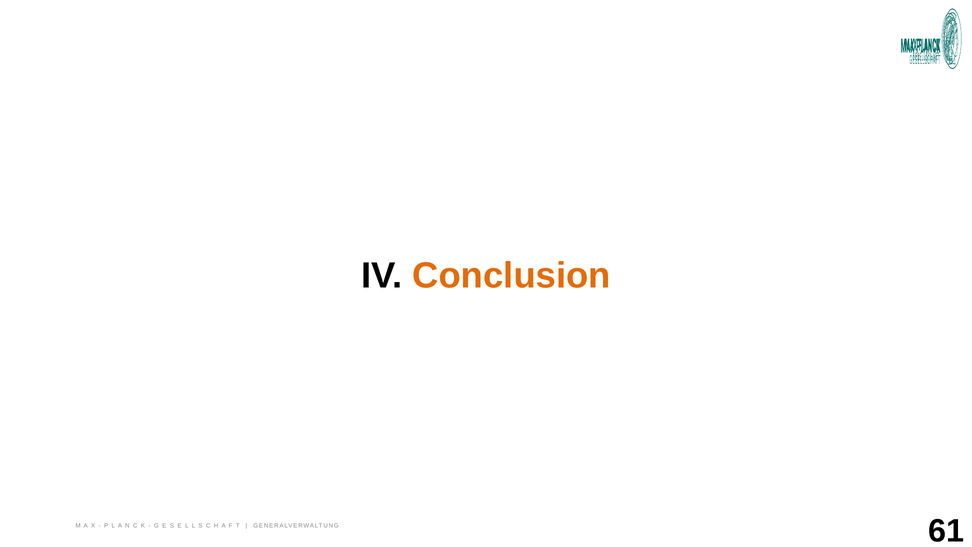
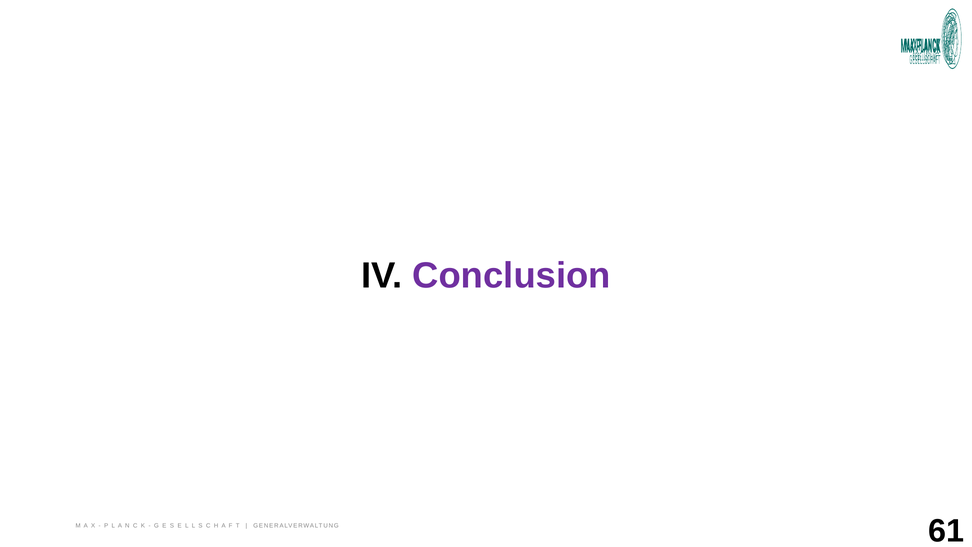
Conclusion colour: orange -> purple (512, 276)
